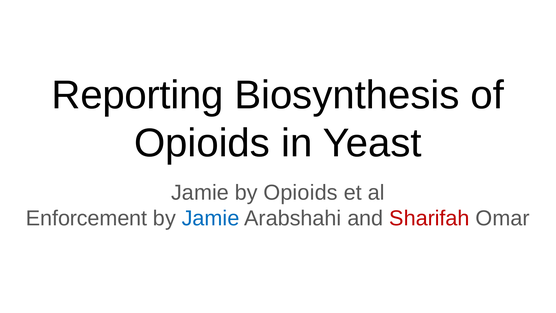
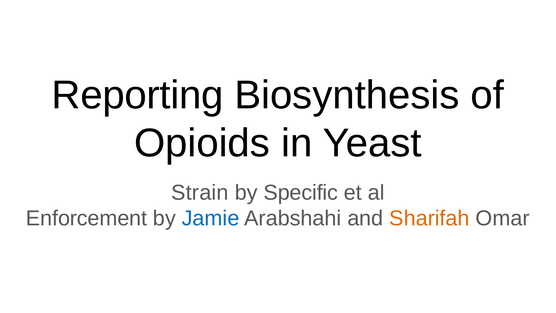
Jamie: Jamie -> Strain (200, 192)
by Opioids: Opioids -> Specific (301, 192)
Sharifah colour: red -> orange (429, 218)
